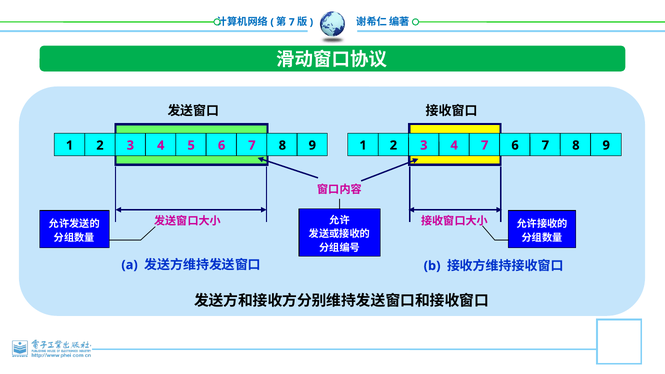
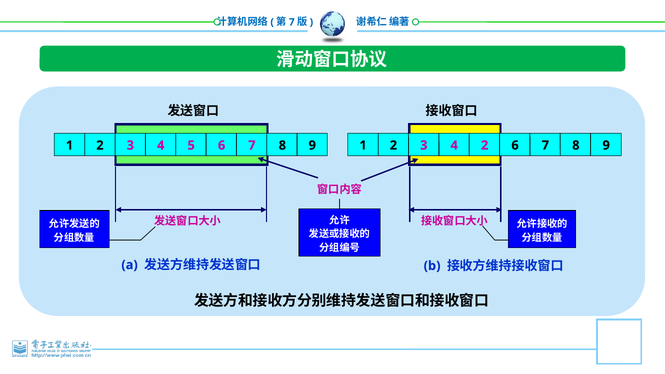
4 7: 7 -> 2 (485, 145)
